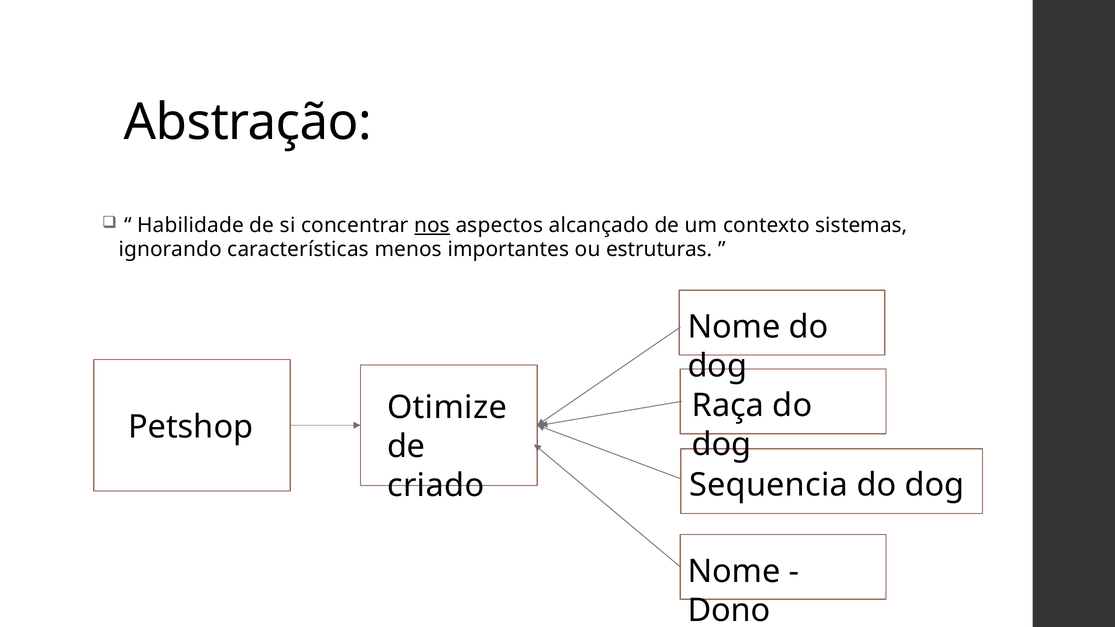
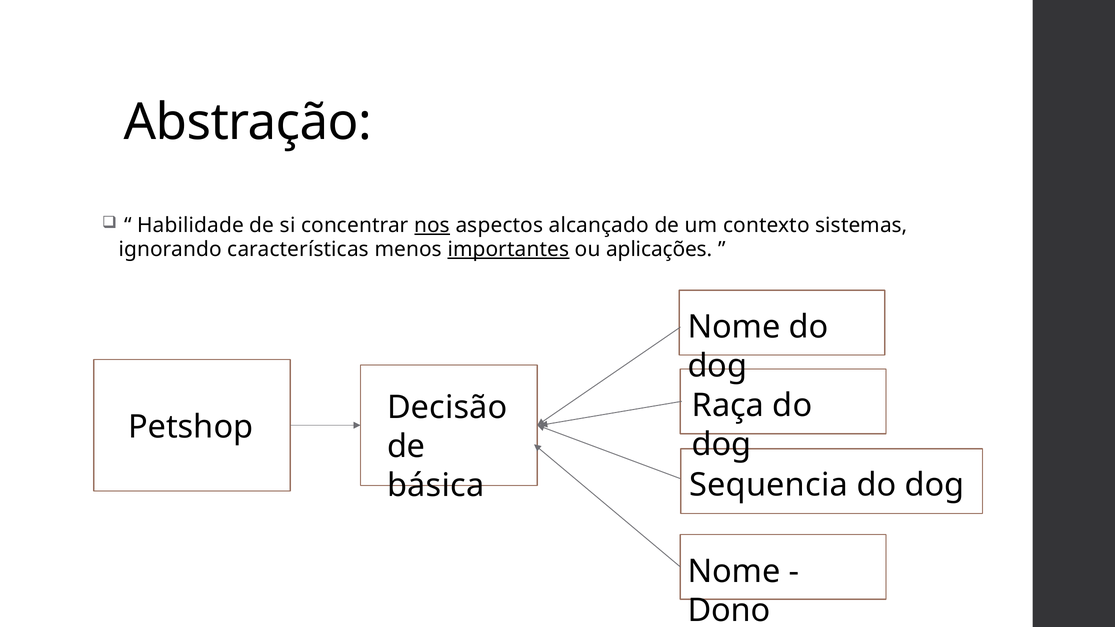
importantes underline: none -> present (508, 249)
estruturas: estruturas -> aplicações (659, 249)
Otimize: Otimize -> Decisão (447, 408)
criado: criado -> básica (436, 486)
